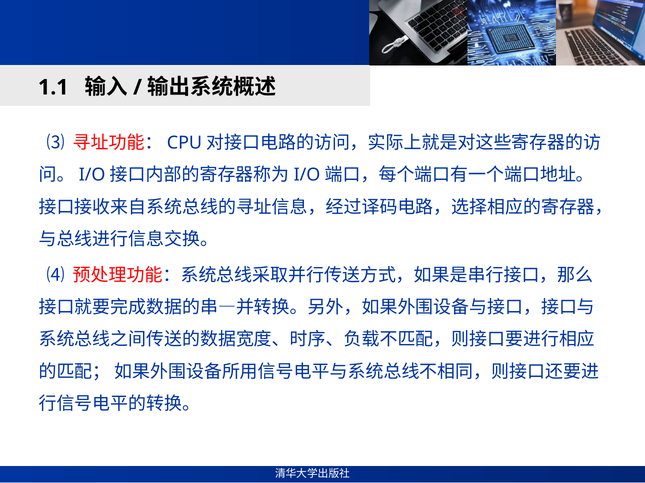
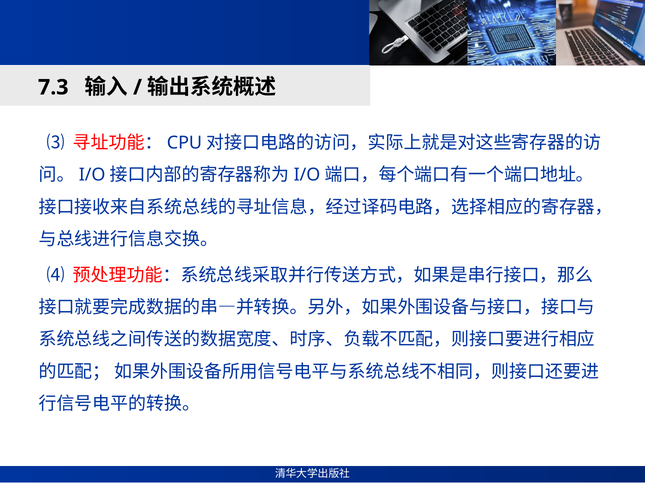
1.1: 1.1 -> 7.3 (53, 87)
